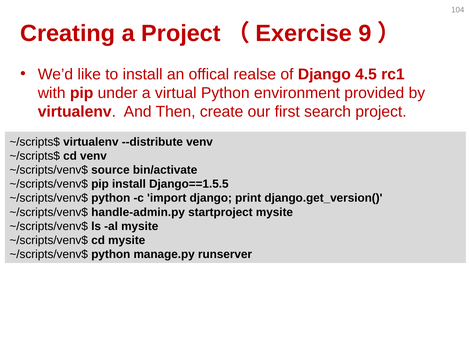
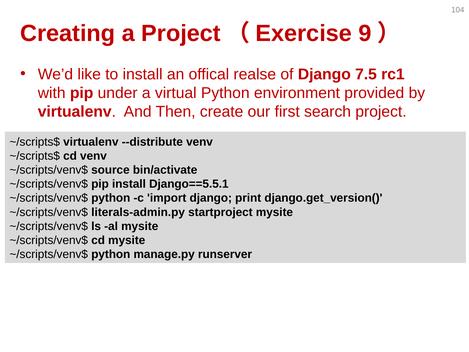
4.5: 4.5 -> 7.5 (366, 74)
Django==1.5.5: Django==1.5.5 -> Django==5.5.1 (189, 184)
handle-admin.py: handle-admin.py -> literals-admin.py (138, 212)
